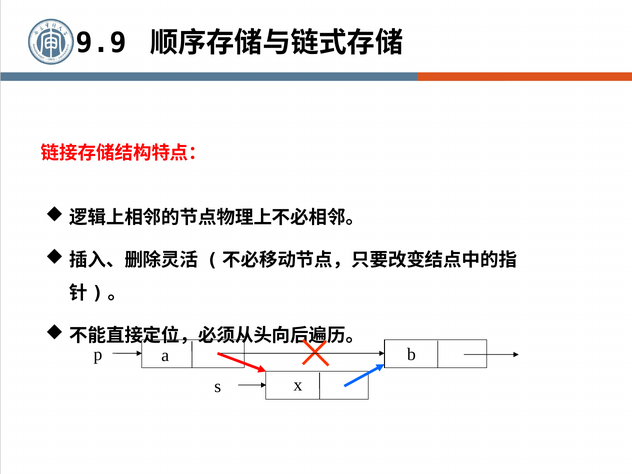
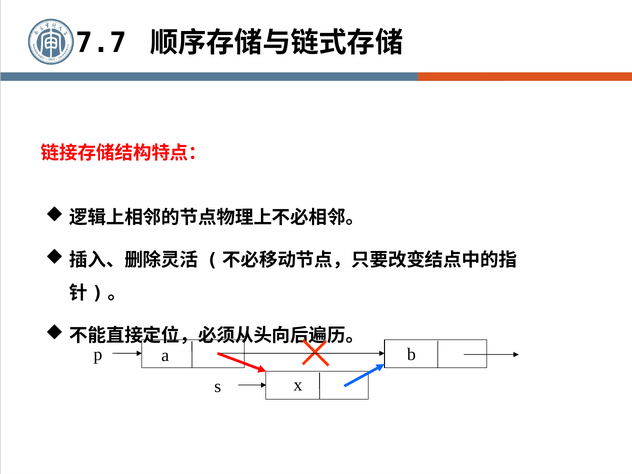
9.9: 9.9 -> 7.7 (101, 43)
